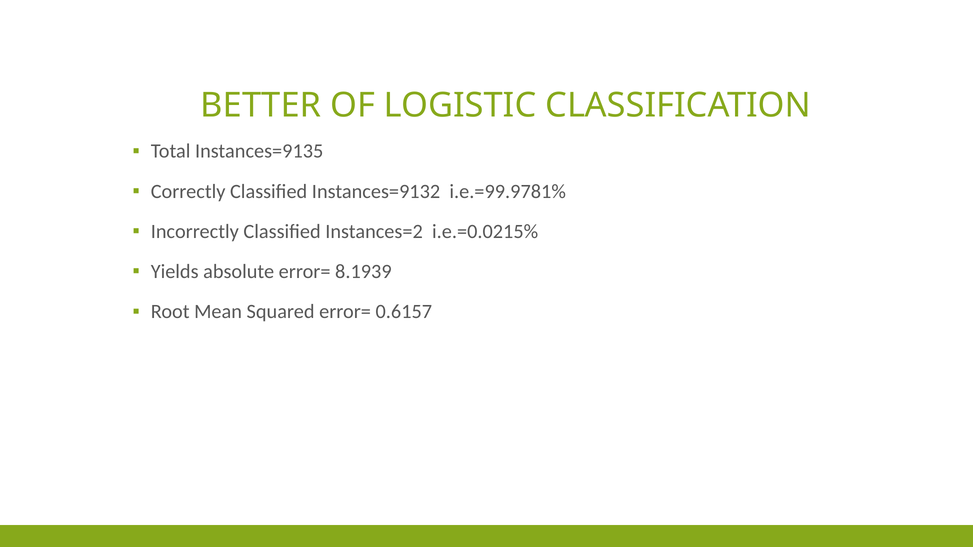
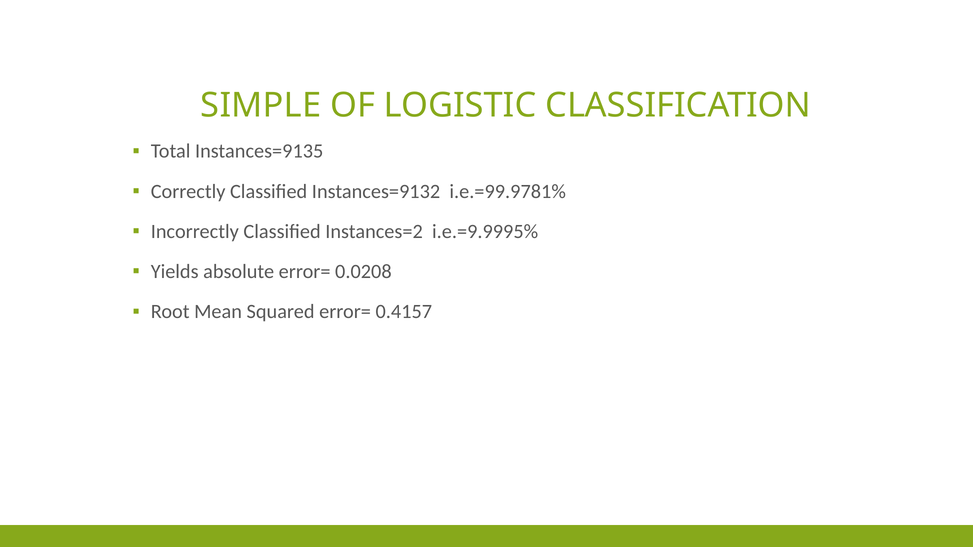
BETTER: BETTER -> SIMPLE (261, 105)
i.e.=0.0215%: i.e.=0.0215% -> i.e.=9.9995% (485, 232)
8.1939: 8.1939 -> 0.0208 (363, 272)
0.6157: 0.6157 -> 0.4157 (404, 312)
